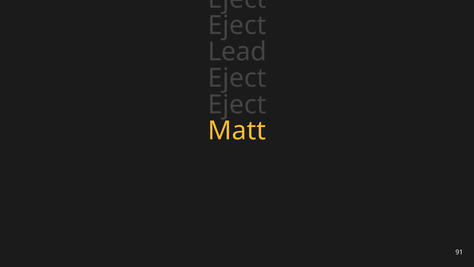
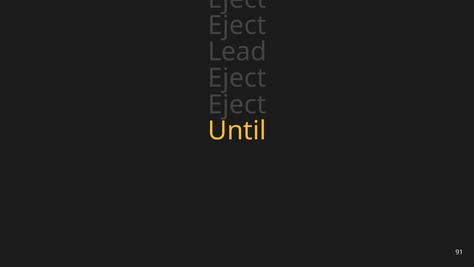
Matt: Matt -> Until (237, 131)
